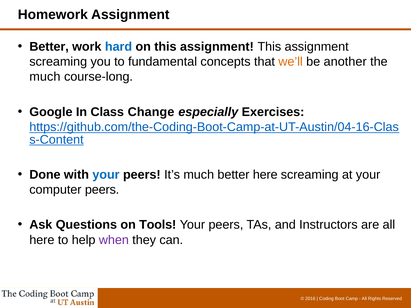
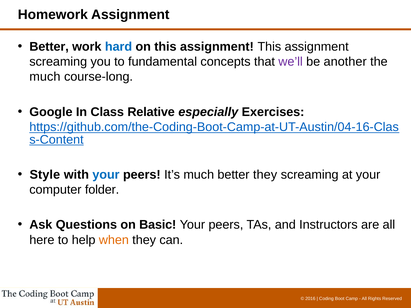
we’ll colour: orange -> purple (291, 62)
Change: Change -> Relative (151, 112)
Done: Done -> Style (45, 175)
better here: here -> they (265, 175)
computer peers: peers -> folder (102, 190)
Tools: Tools -> Basic (158, 225)
when colour: purple -> orange (114, 240)
